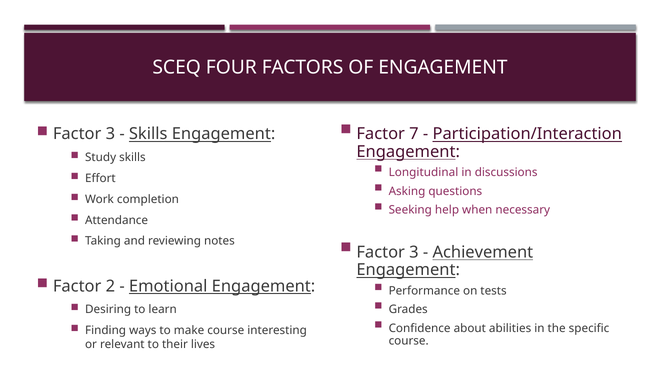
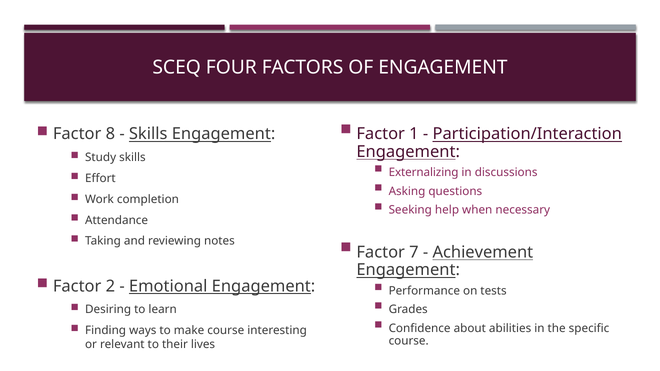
7: 7 -> 1 (414, 134)
3: 3 -> 8 (110, 134)
Longitudinal: Longitudinal -> Externalizing (424, 173)
3: 3 -> 7 (414, 252)
